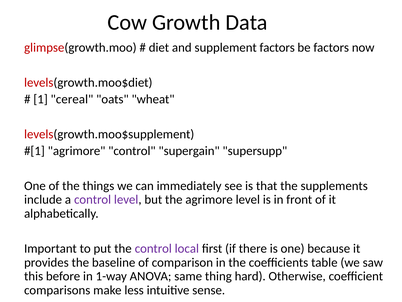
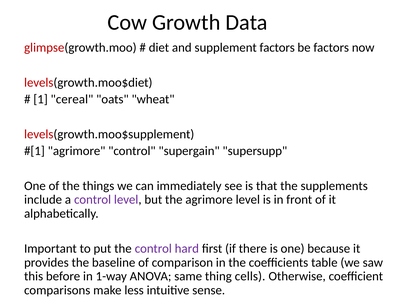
local: local -> hard (187, 248)
hard: hard -> cells (250, 276)
